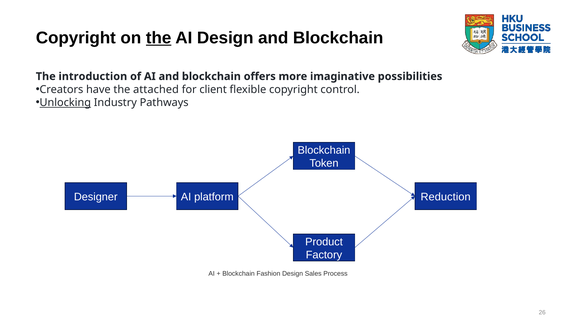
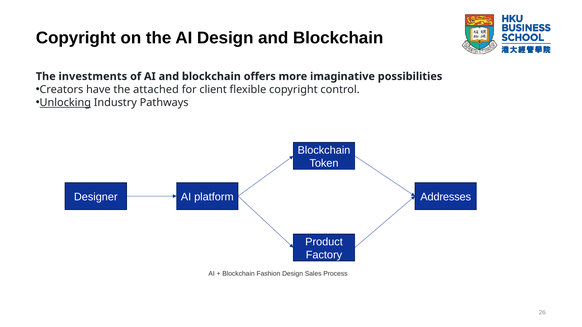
the underline: present -> none (159, 38)
introduction: introduction -> investments (93, 76)
Reduction: Reduction -> Addresses (446, 197)
